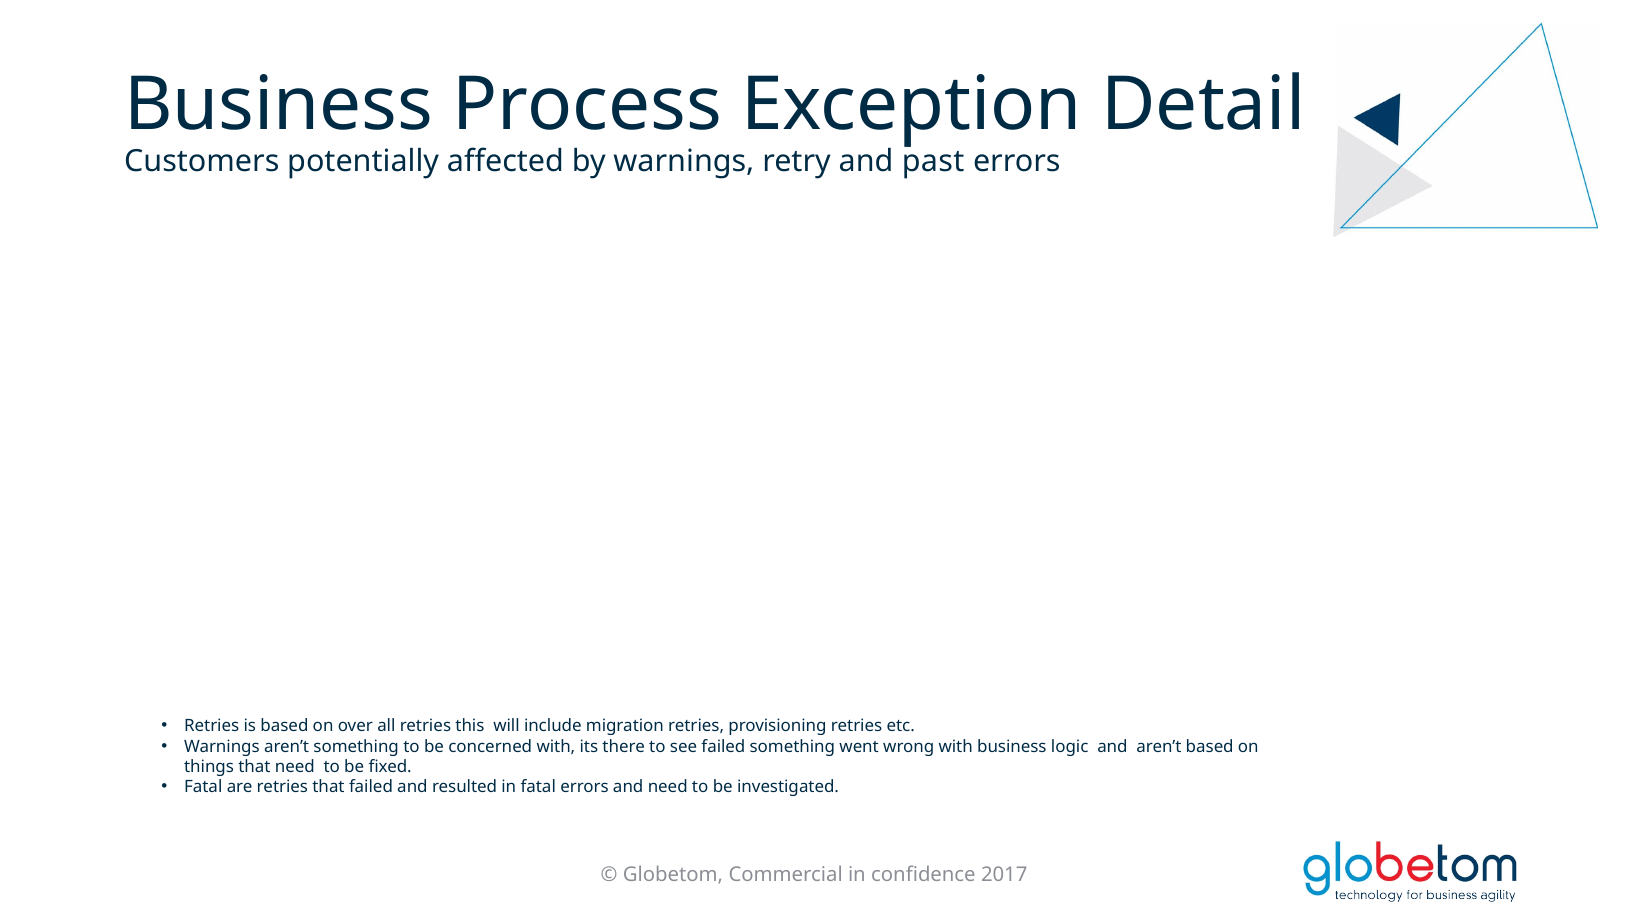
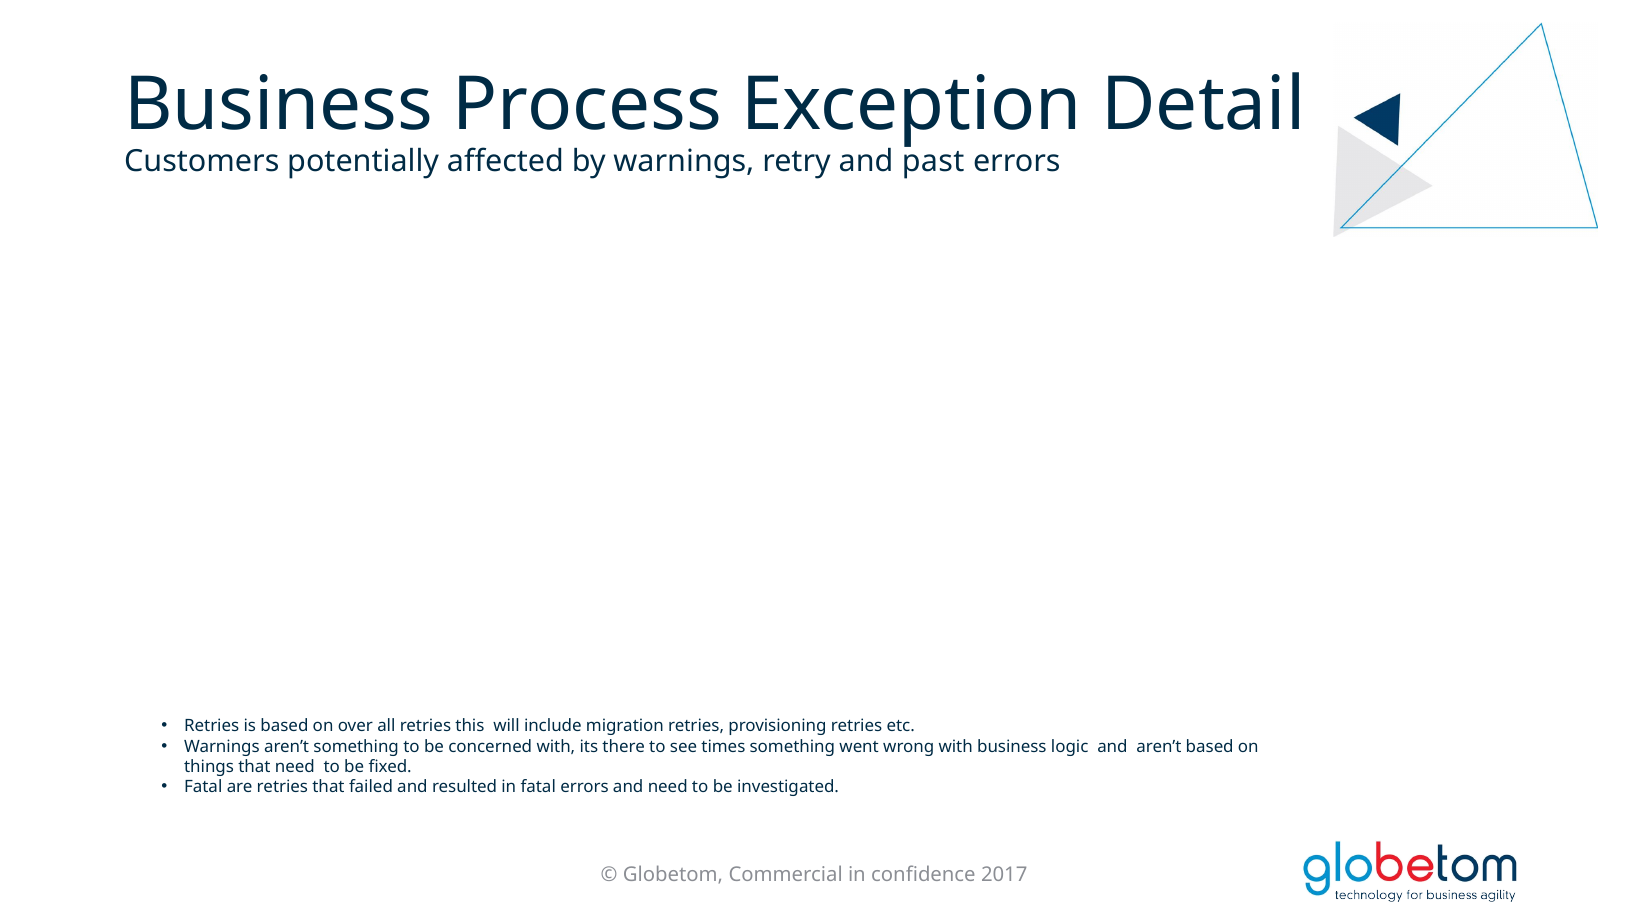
see failed: failed -> times (723, 747)
